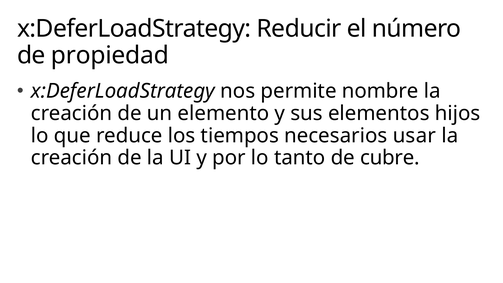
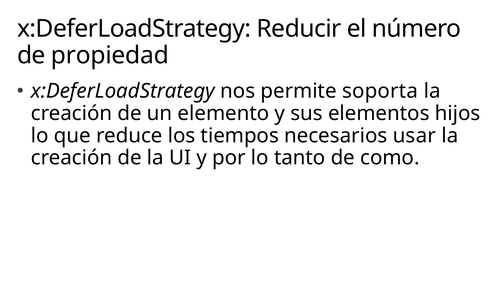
nombre: nombre -> soporta (380, 91)
cubre: cubre -> como (390, 158)
